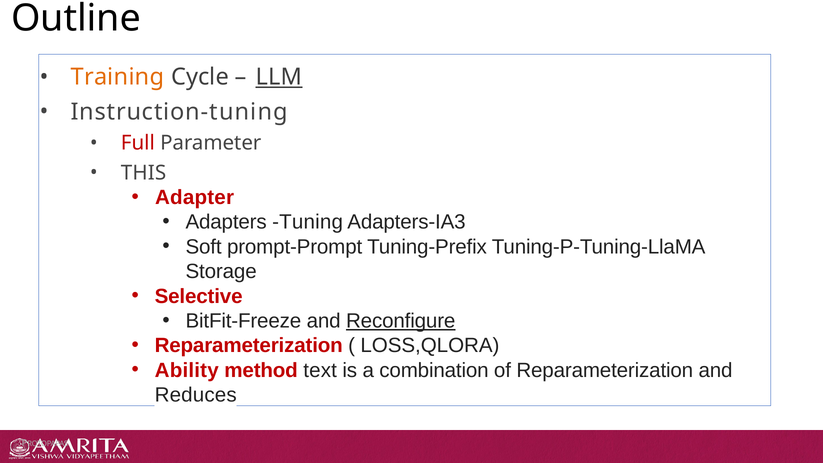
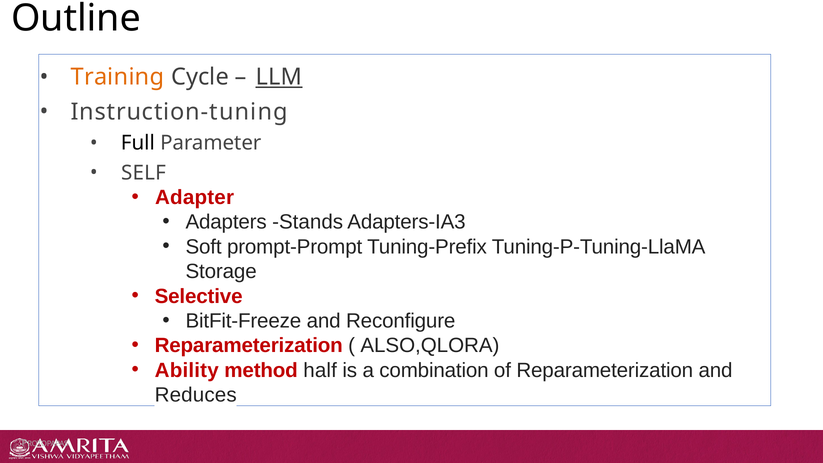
Full colour: red -> black (138, 143)
THIS: THIS -> SELF (143, 173)
Tuning: Tuning -> Stands (308, 222)
Reconfigure underline: present -> none (401, 321)
LOSS,QLORA: LOSS,QLORA -> ALSO,QLORA (430, 346)
text: text -> half (320, 370)
